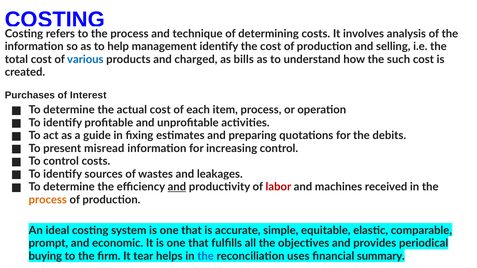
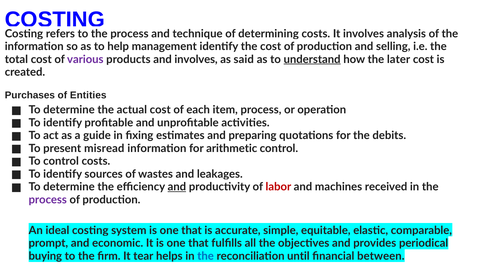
various colour: blue -> purple (85, 59)
and charged: charged -> involves (196, 59)
bills: bills -> said (244, 59)
understand underline: none -> present (312, 59)
such: such -> later (399, 59)
Interest: Interest -> Entities (88, 96)
increasing: increasing -> arithmetic (232, 149)
process colour: orange -> purple (48, 200)
uses: uses -> until (298, 256)
summary: summary -> between (381, 256)
